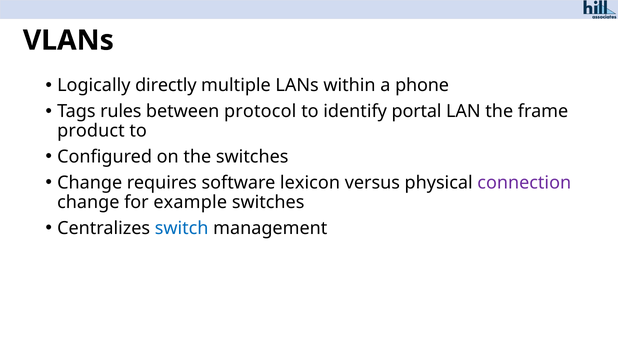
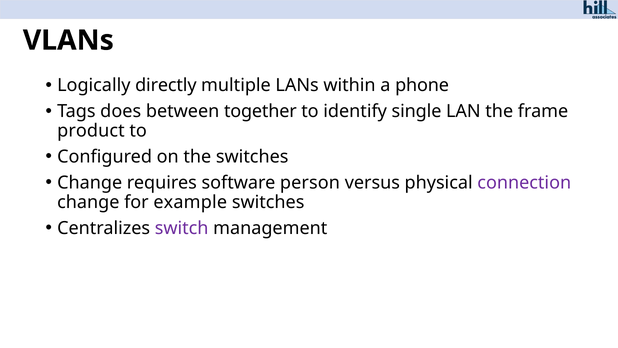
rules: rules -> does (121, 111)
protocol: protocol -> together (260, 111)
portal: portal -> single (417, 111)
lexicon: lexicon -> person (310, 182)
switch colour: blue -> purple (182, 228)
